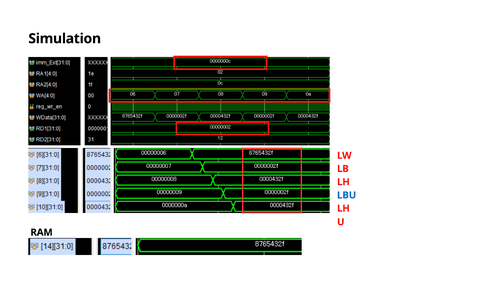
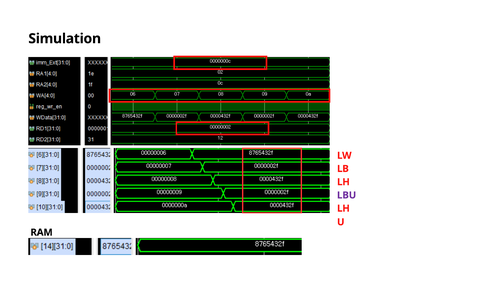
LBU colour: blue -> purple (347, 196)
